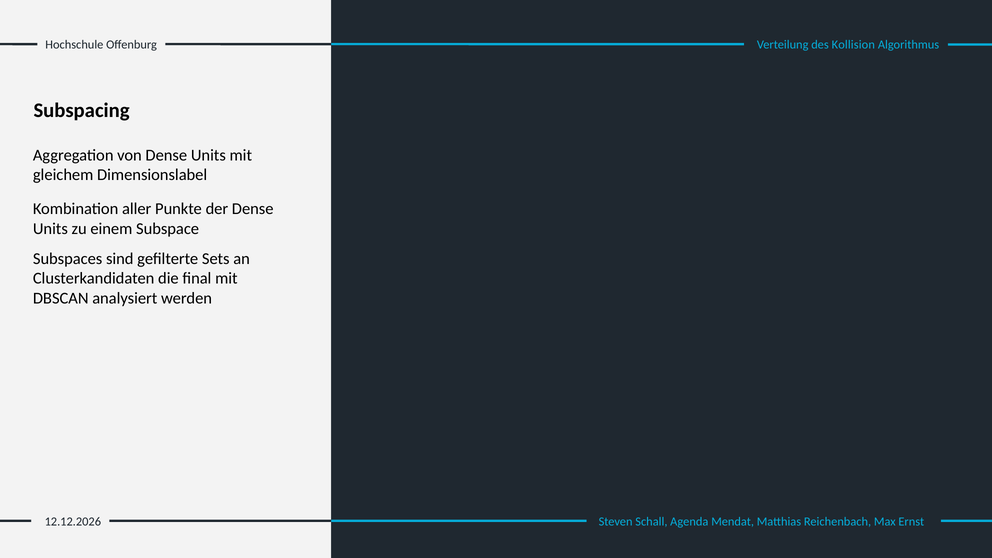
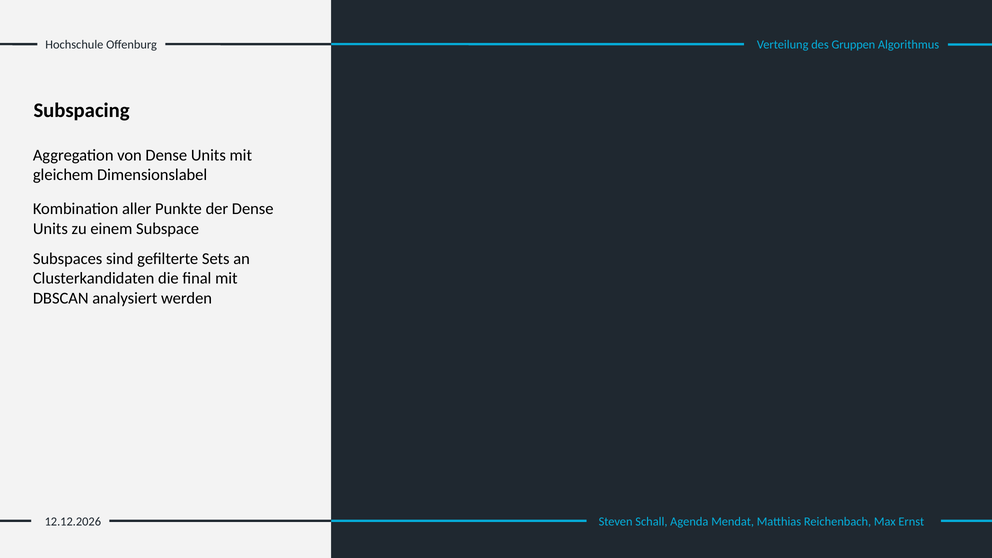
Kollision: Kollision -> Gruppen (853, 45)
